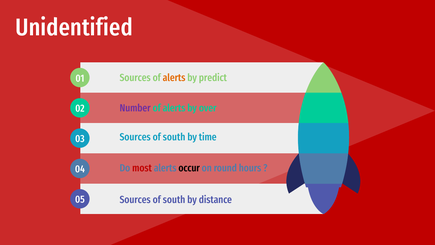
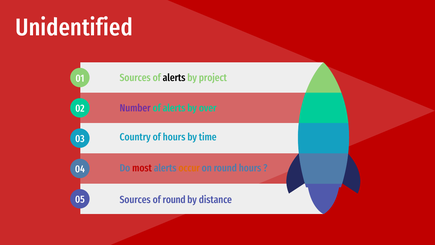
alerts colour: orange -> black (174, 78)
predict: predict -> project (213, 78)
03 Sources: Sources -> Country (135, 137)
south: south -> hours (174, 137)
occur colour: black -> orange (189, 168)
south: south -> round (174, 200)
